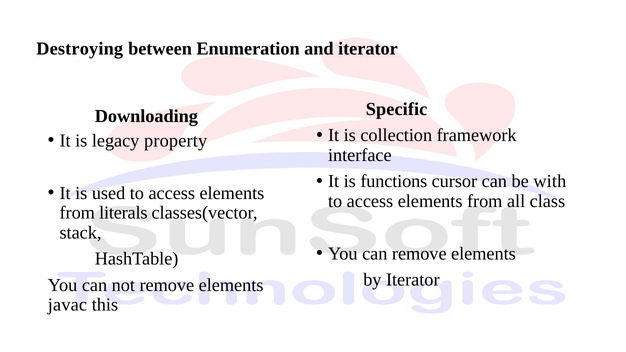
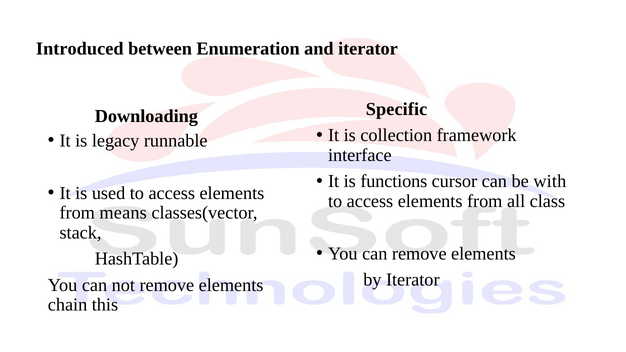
Destroying: Destroying -> Introduced (80, 49)
property: property -> runnable (176, 141)
literals: literals -> means (123, 213)
javac: javac -> chain (68, 305)
